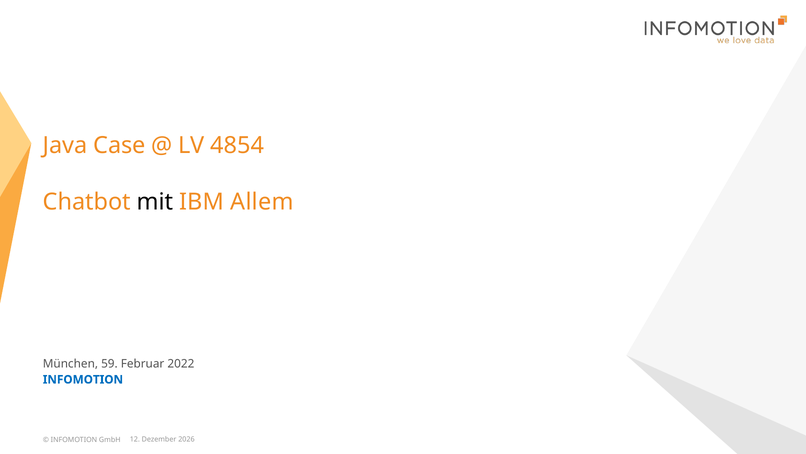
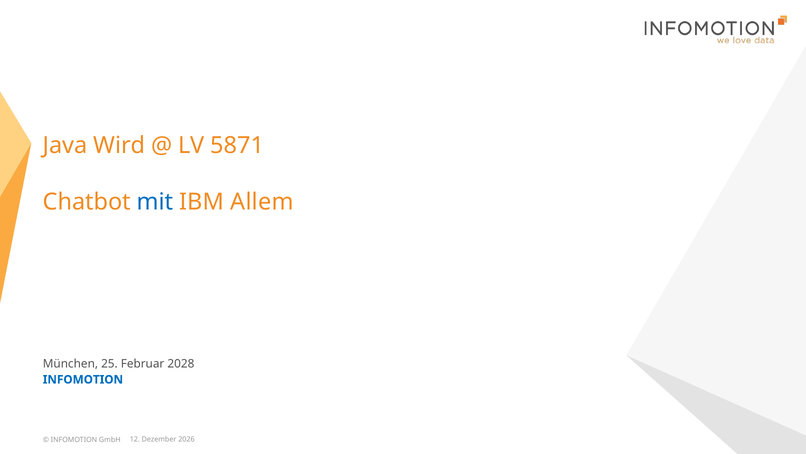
Case: Case -> Wird (119, 145)
4854: 4854 -> 5871 (237, 145)
mit colour: black -> blue (155, 202)
59: 59 -> 25 (109, 364)
2022: 2022 -> 2028 (181, 364)
